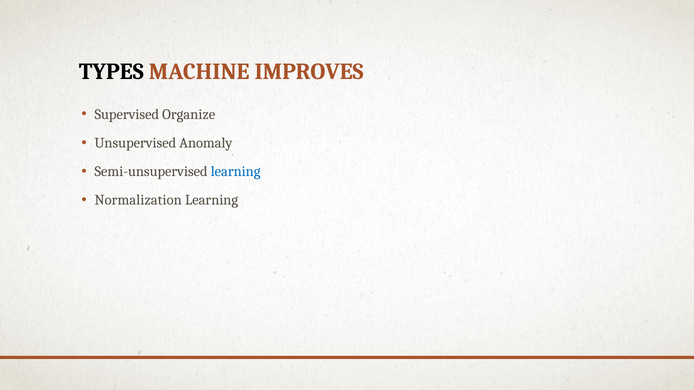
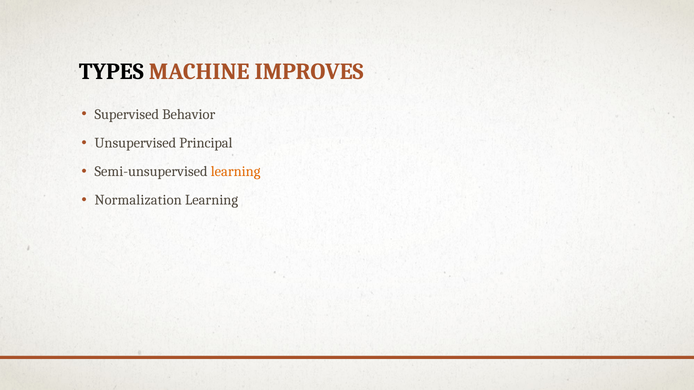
Organize: Organize -> Behavior (189, 114)
Anomaly: Anomaly -> Principal (206, 143)
learning colour: blue -> orange (236, 172)
